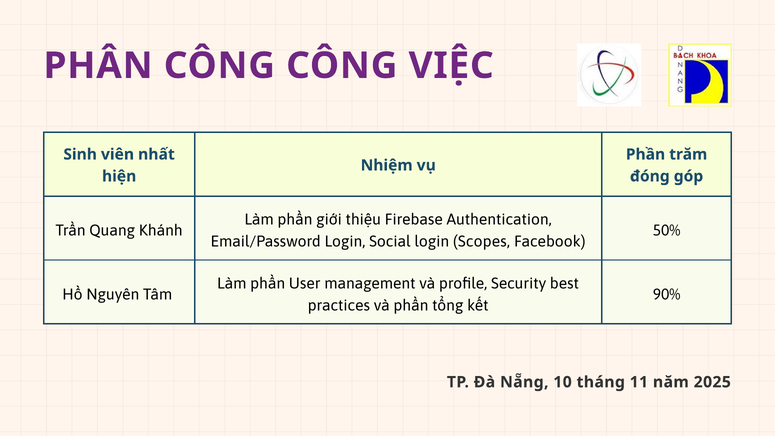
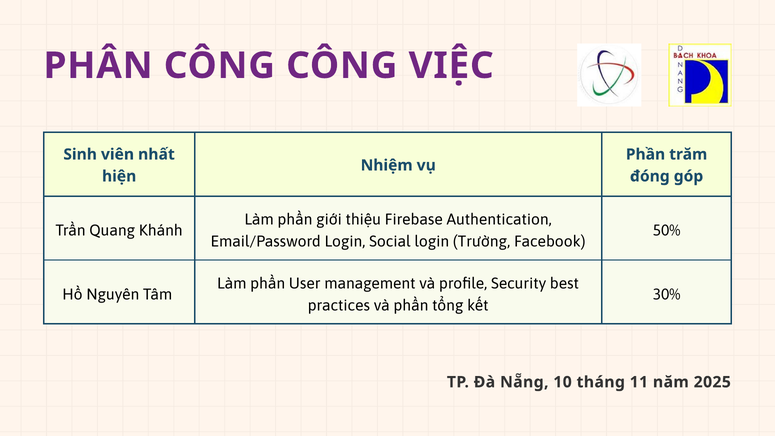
Scopes: Scopes -> Trường (482, 241)
90%: 90% -> 30% (667, 294)
